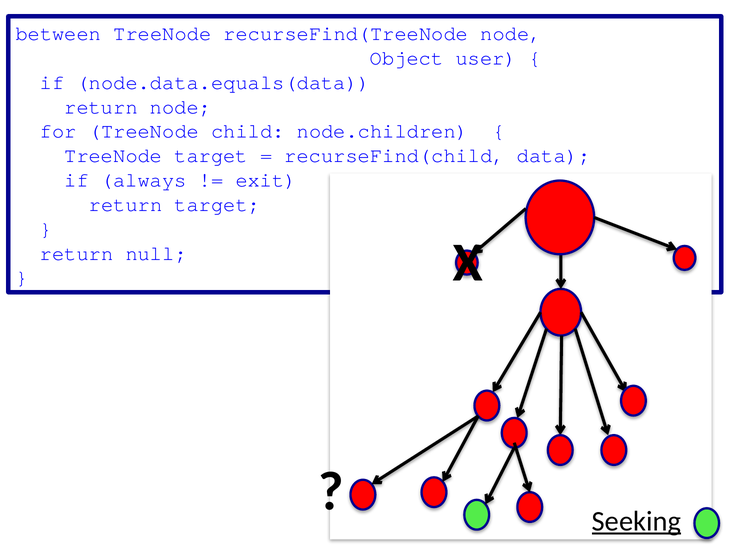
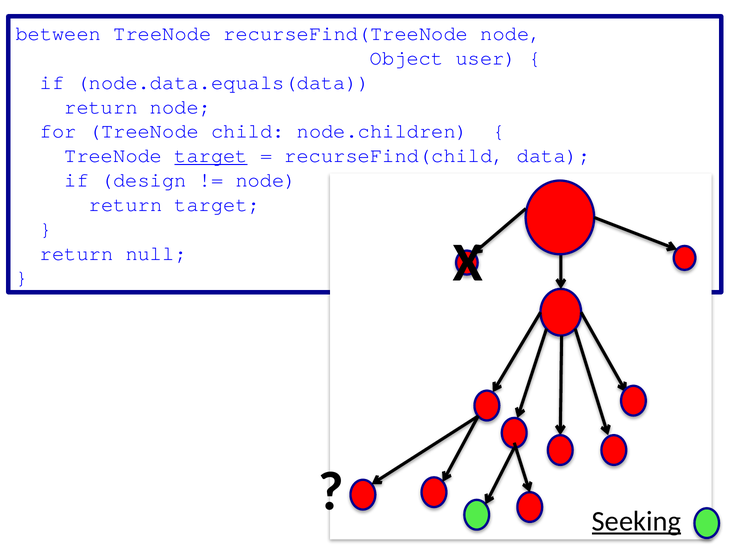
target underline: none -> present (211, 156)
always: always -> design (144, 180)
exit: exit -> node (266, 180)
